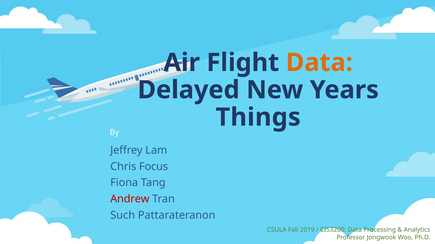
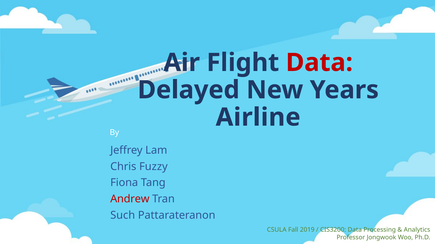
Data colour: orange -> red (319, 63)
Things: Things -> Airline (258, 118)
Focus: Focus -> Fuzzy (153, 167)
